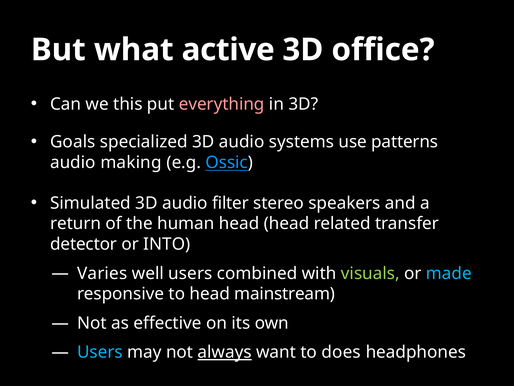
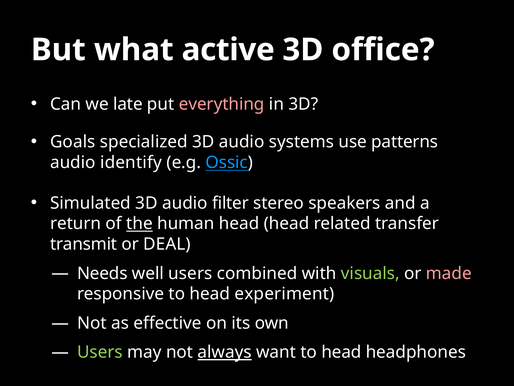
this: this -> late (128, 104)
making: making -> identify (131, 162)
the underline: none -> present (140, 223)
detector: detector -> transmit (84, 244)
INTO: INTO -> DEAL (167, 244)
Varies: Varies -> Needs (102, 273)
made colour: light blue -> pink (449, 273)
mainstream: mainstream -> experiment (284, 294)
Users colour: light blue -> light green (100, 352)
want to does: does -> head (341, 352)
